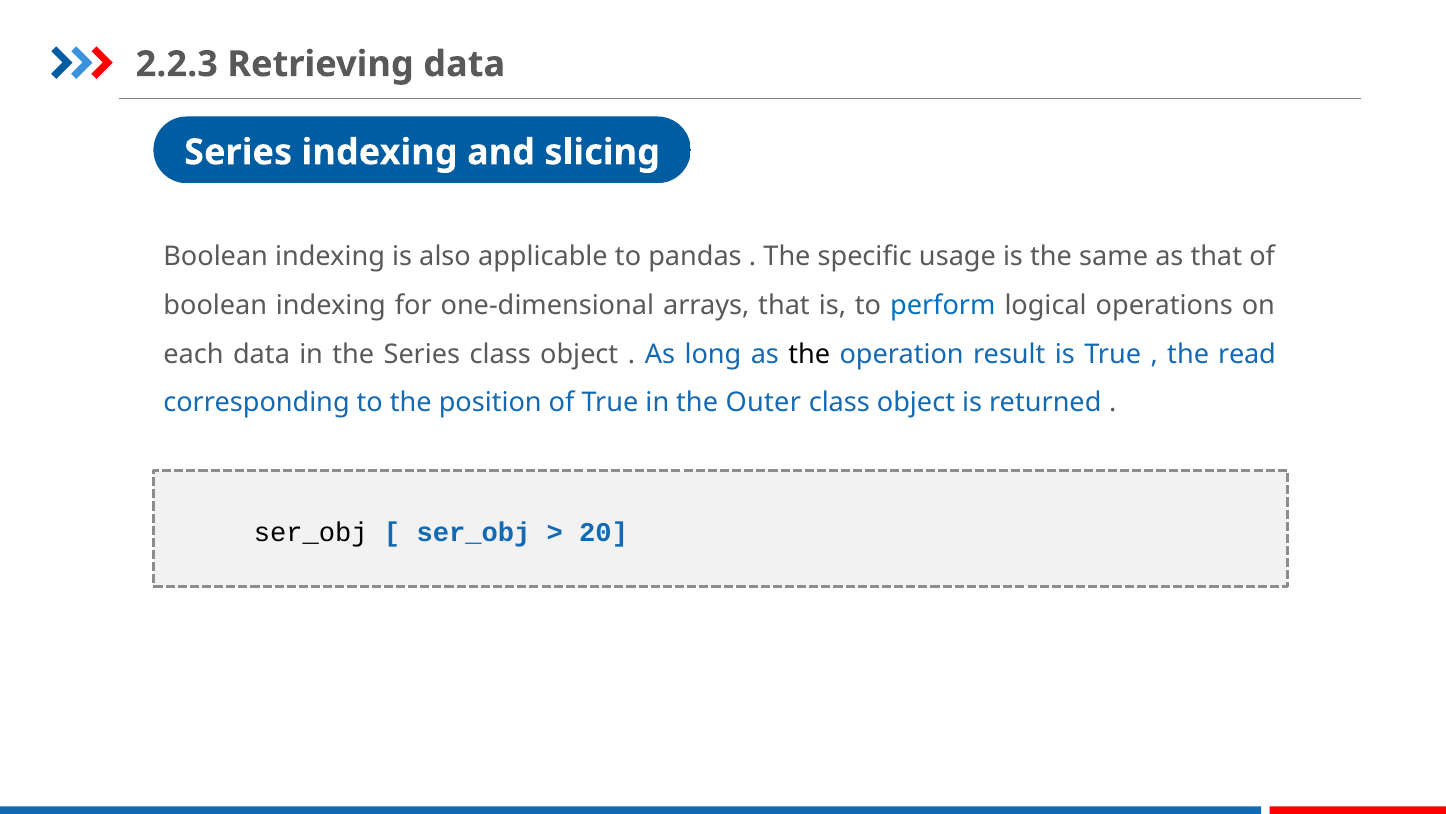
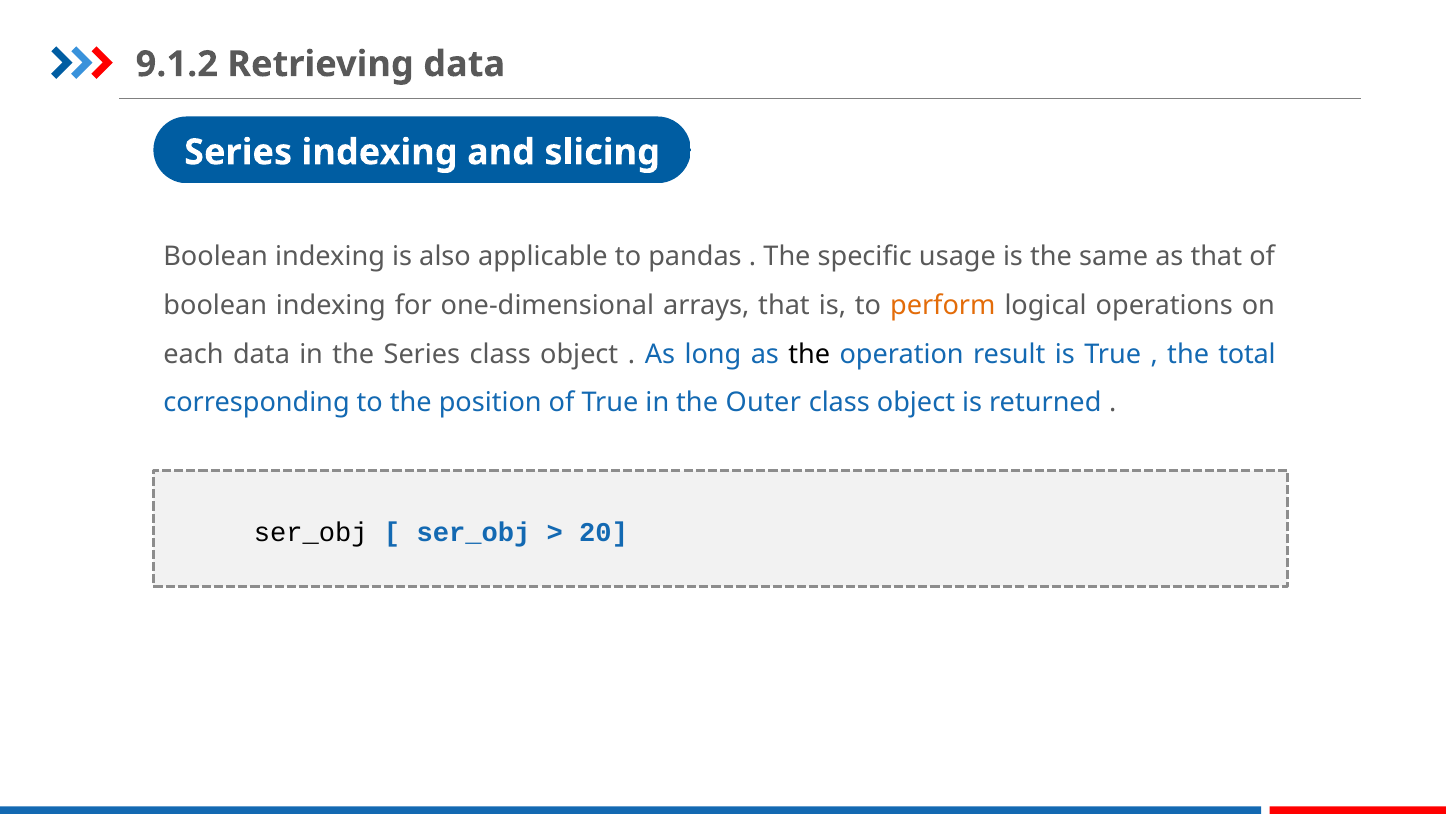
2.2.3: 2.2.3 -> 9.1.2 (177, 64)
perform colour: blue -> orange (943, 305)
read: read -> total (1247, 354)
